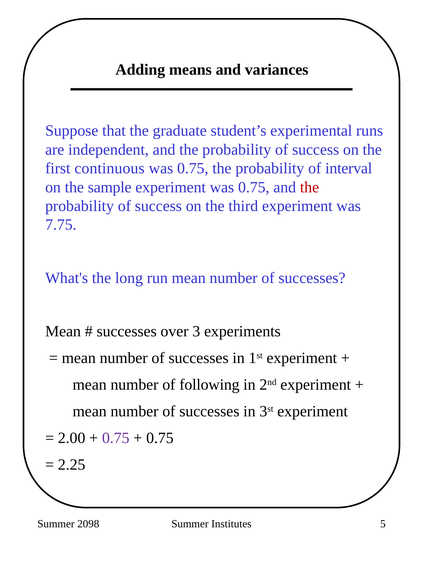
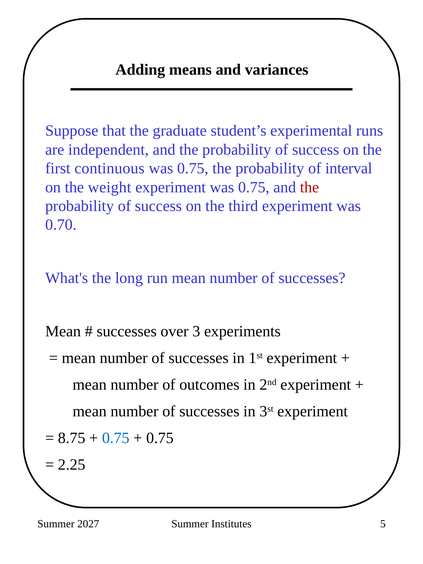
sample: sample -> weight (110, 187)
7.75: 7.75 -> 0.70 (61, 225)
following: following -> outcomes (209, 385)
2.00: 2.00 -> 8.75 (72, 438)
0.75 colour: purple -> blue (116, 438)
2098: 2098 -> 2027 (88, 524)
